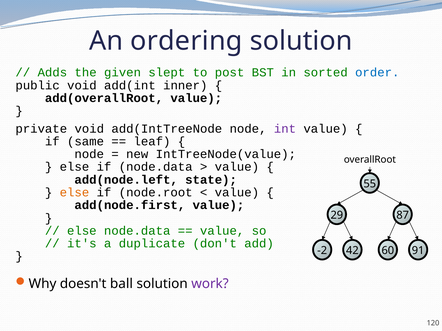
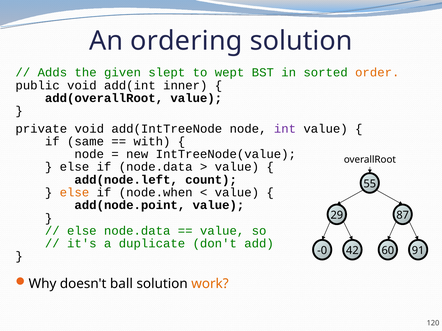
post: post -> wept (230, 73)
order colour: blue -> orange (377, 73)
leaf: leaf -> with (152, 142)
state: state -> count (211, 180)
node.root: node.root -> node.when (156, 193)
add(node.first: add(node.first -> add(node.point (130, 206)
-2: -2 -> -0 (322, 251)
work colour: purple -> orange (210, 284)
